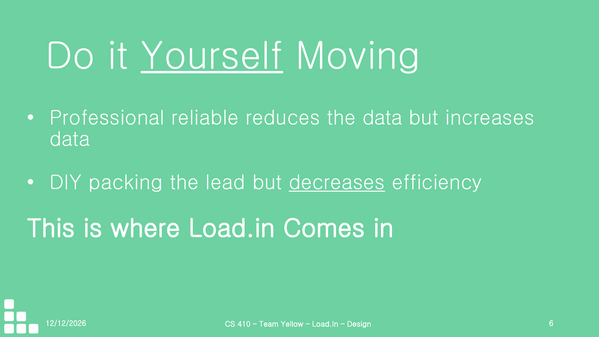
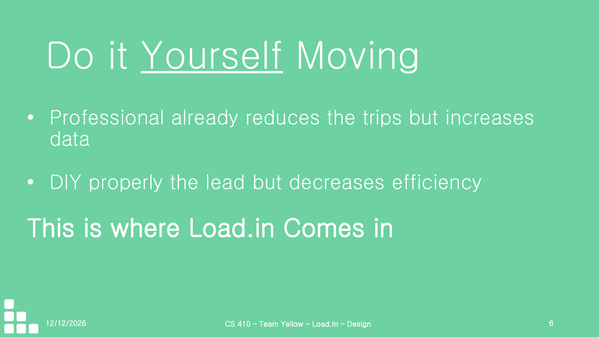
reliable: reliable -> already (205, 118)
the data: data -> trips (382, 118)
packing: packing -> properly (126, 183)
decreases underline: present -> none (337, 183)
